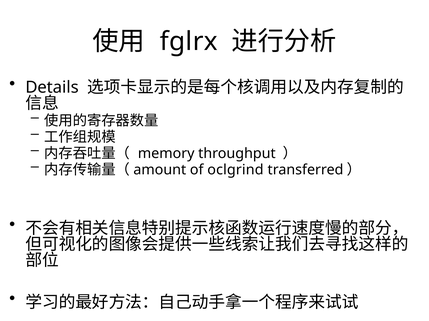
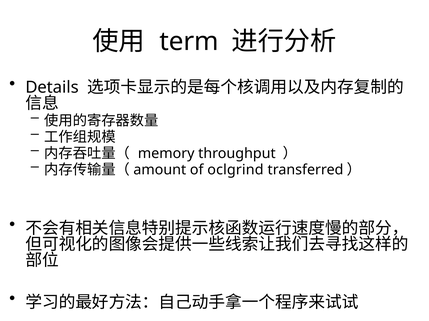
fglrx: fglrx -> term (189, 42)
